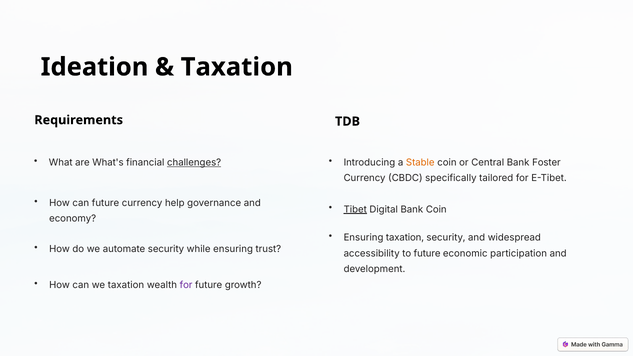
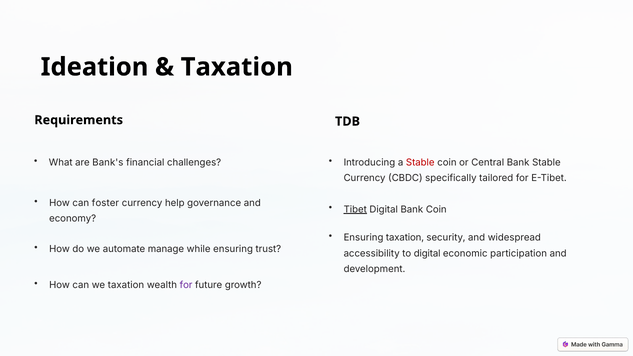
What's: What's -> Bank's (108, 162)
challenges underline: present -> none (194, 162)
Stable colour: orange -> red (420, 162)
Bank Foster: Foster -> Stable (546, 162)
can future: future -> foster (105, 203)
automate security: security -> manage (166, 249)
to future: future -> digital (427, 253)
